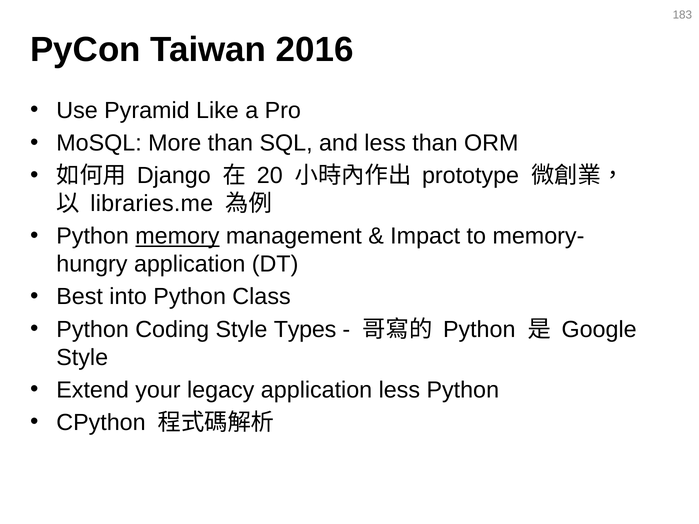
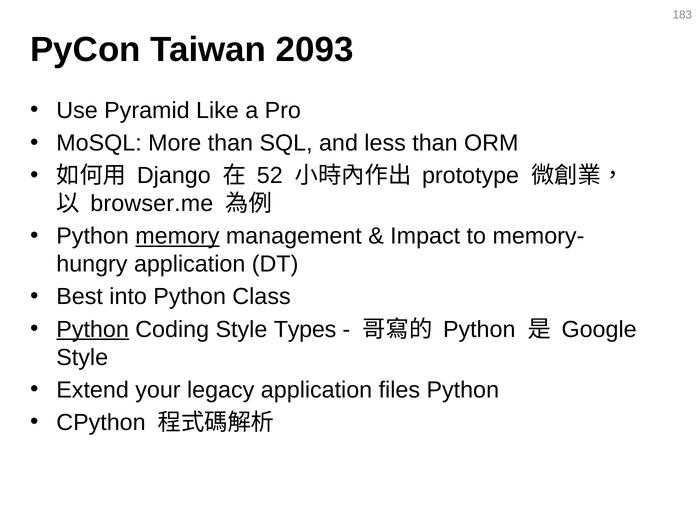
2016: 2016 -> 2093 (315, 50)
20: 20 -> 52 (270, 176)
libraries.me: libraries.me -> browser.me (152, 204)
Python underline: none -> present (93, 330)
application less: less -> files (399, 390)
